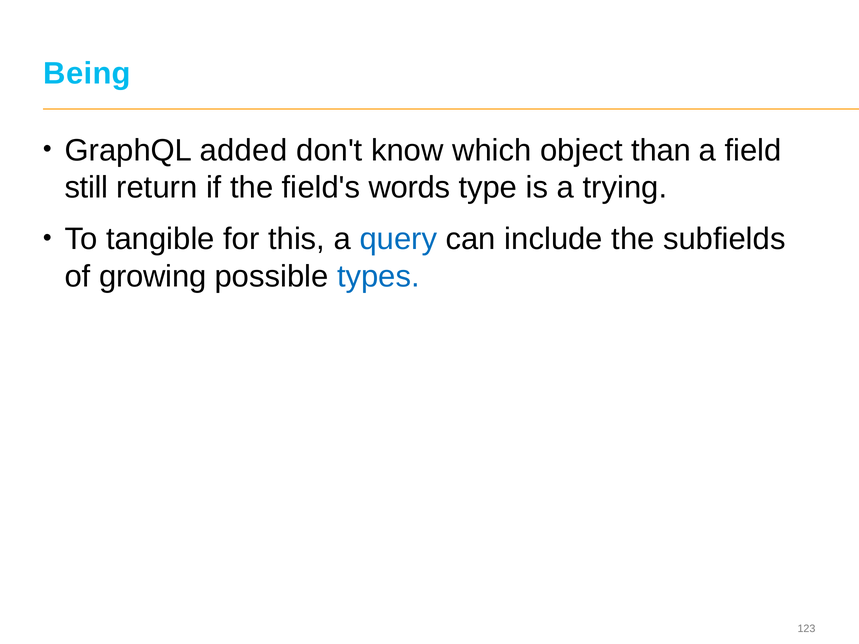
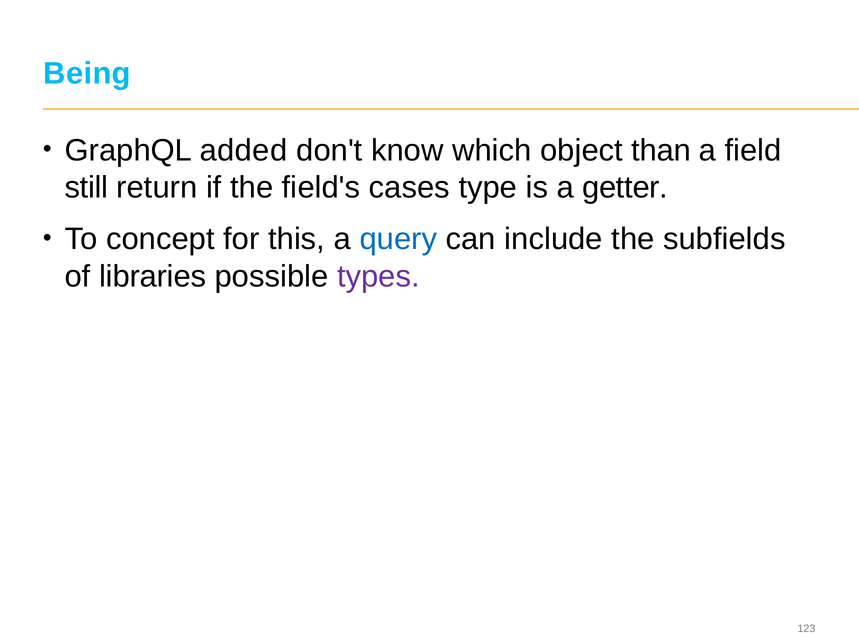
words: words -> cases (409, 188)
trying: trying -> getter (625, 188)
tangible: tangible -> concept (160, 239)
growing: growing -> libraries (153, 276)
types colour: blue -> purple (378, 276)
